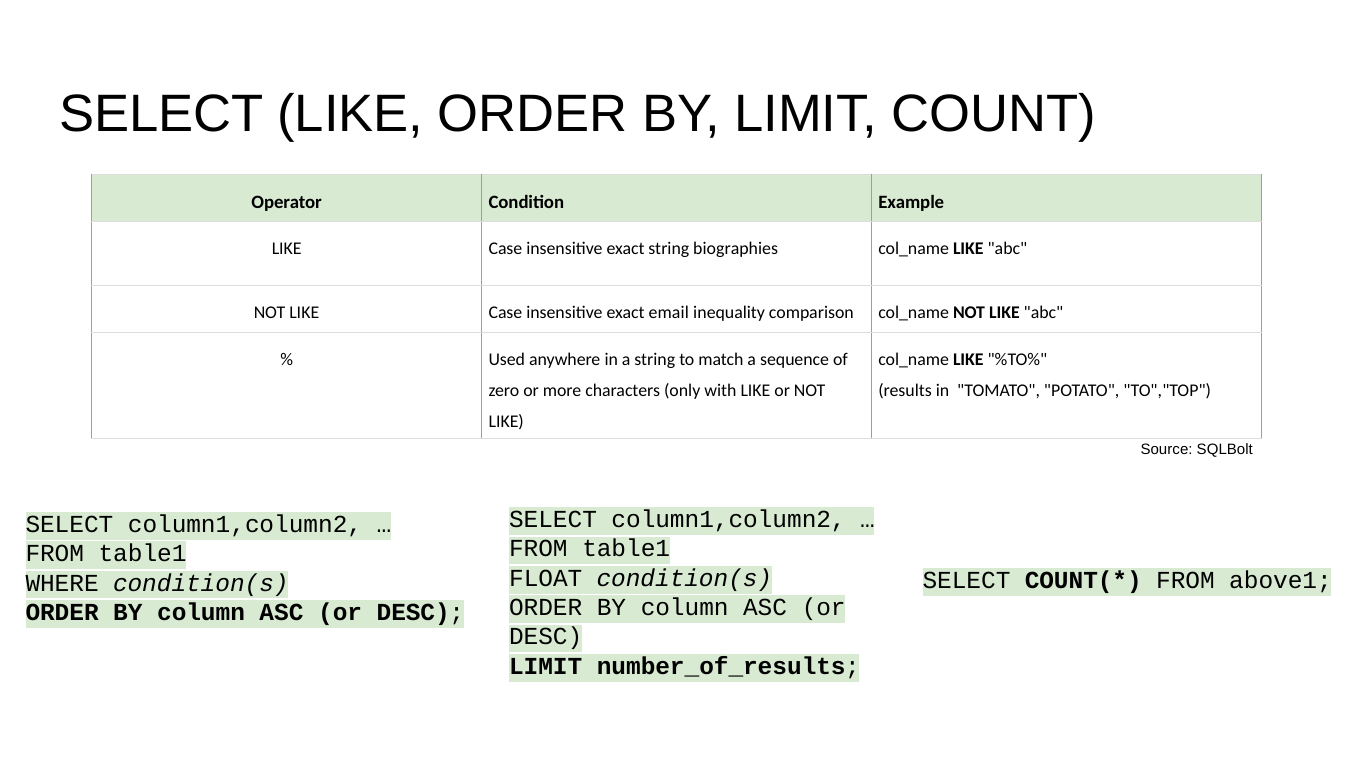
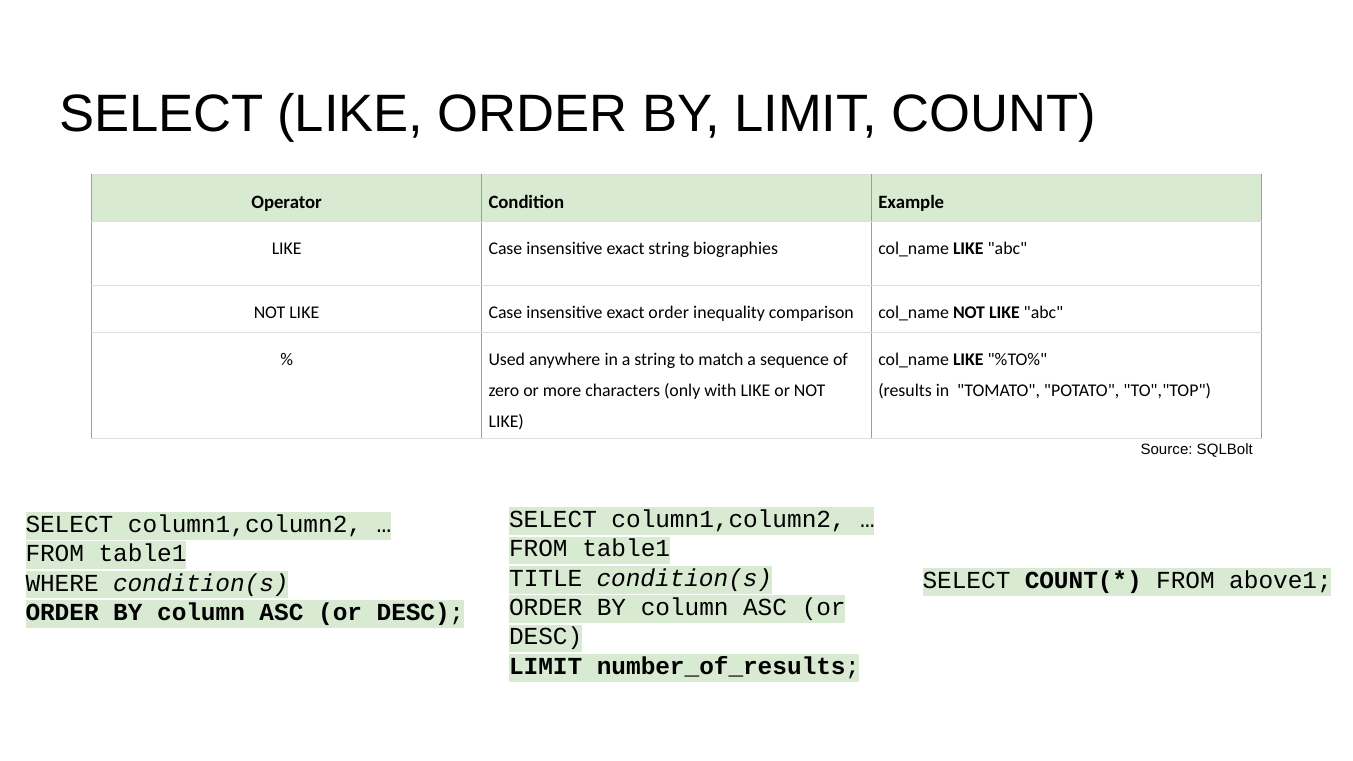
exact email: email -> order (669, 312)
FLOAT: FLOAT -> TITLE (546, 578)
